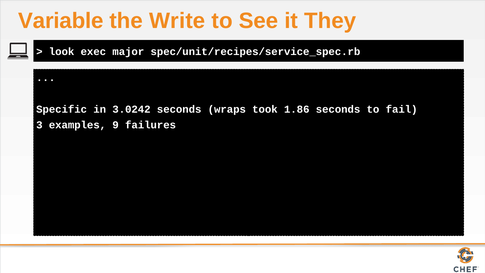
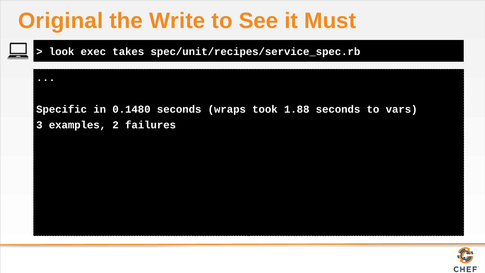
Variable: Variable -> Original (61, 21)
They: They -> Must (330, 21)
major: major -> takes (128, 52)
3.0242: 3.0242 -> 0.1480 (131, 109)
1.86: 1.86 -> 1.88 (297, 109)
fail: fail -> vars (402, 109)
9: 9 -> 2 (116, 125)
